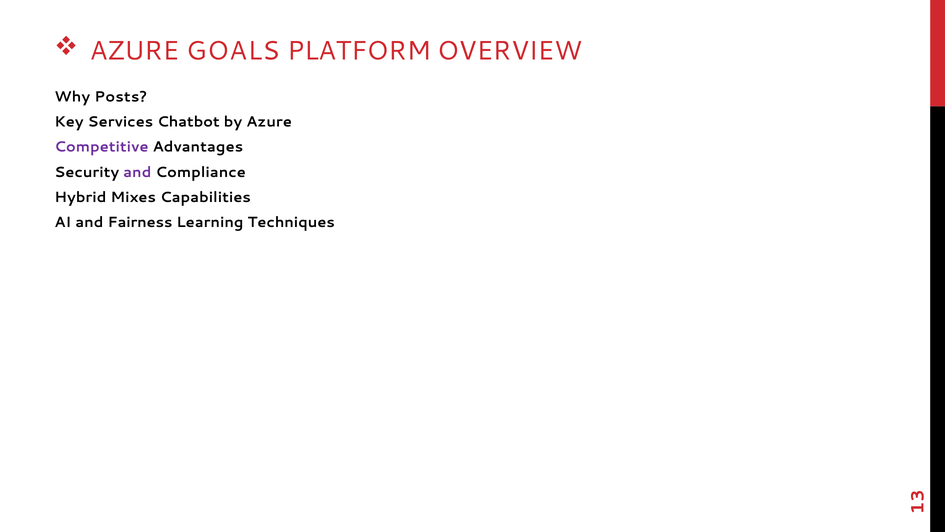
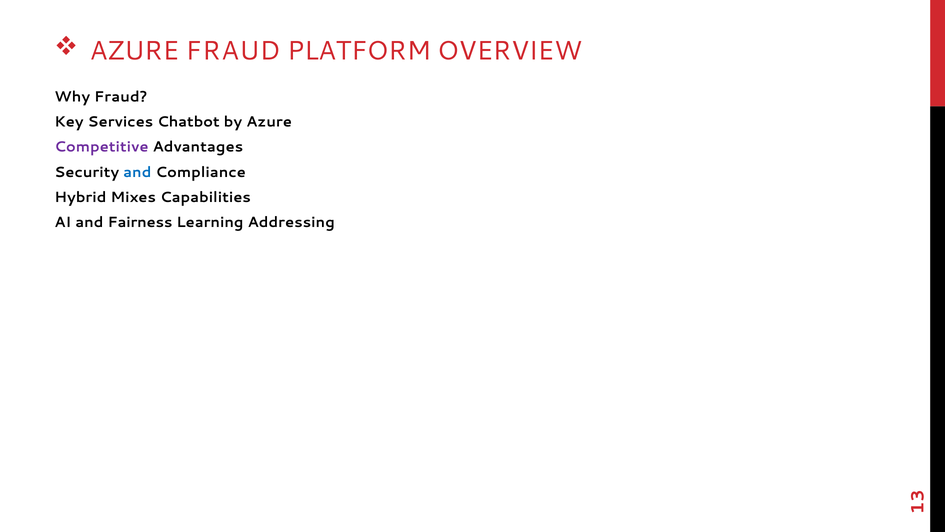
AZURE GOALS: GOALS -> FRAUD (233, 51)
Why Posts: Posts -> Fraud (121, 97)
and colour: purple -> blue (137, 172)
Techniques: Techniques -> Addressing (291, 222)
